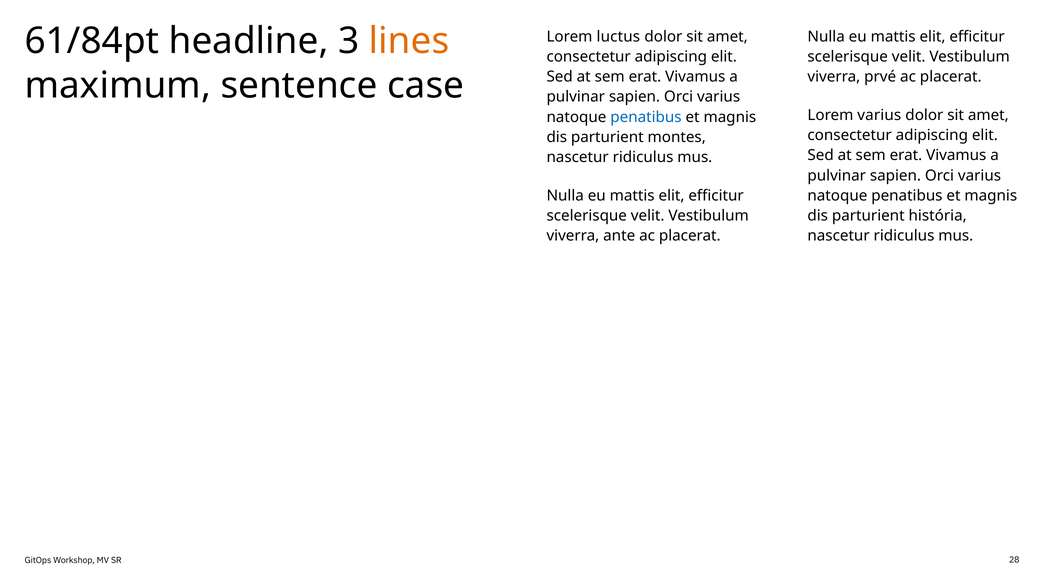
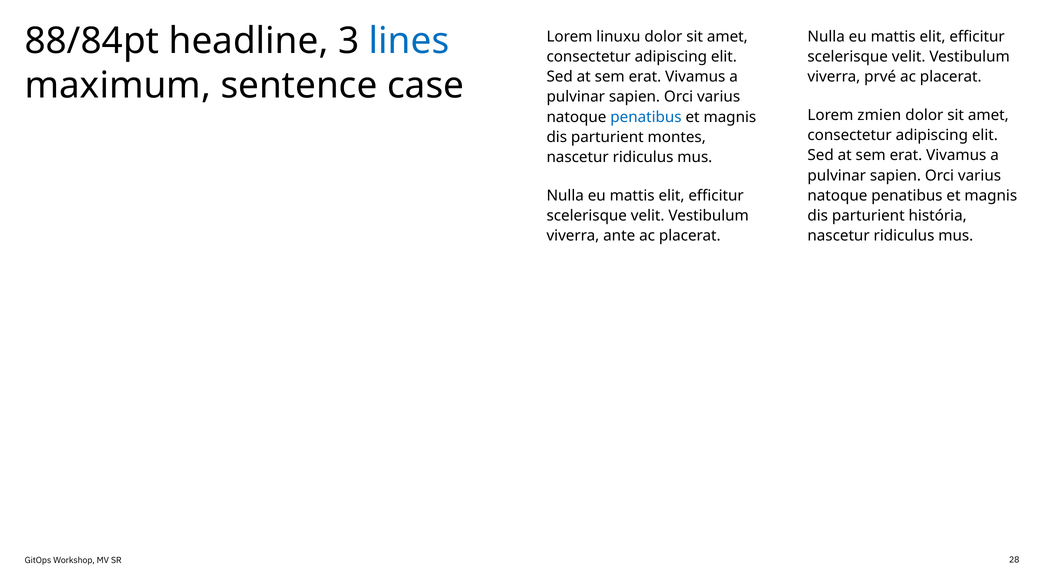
61/84pt: 61/84pt -> 88/84pt (92, 41)
lines colour: orange -> blue (409, 41)
luctus: luctus -> linuxu (618, 37)
Lorem varius: varius -> zmien (879, 115)
